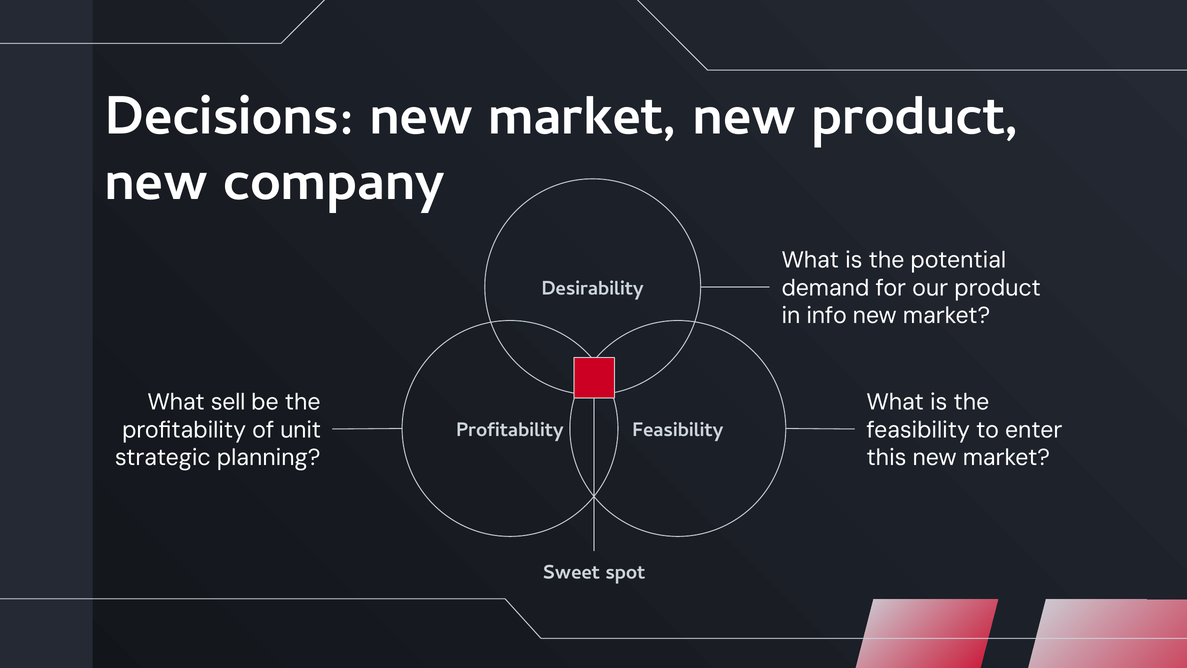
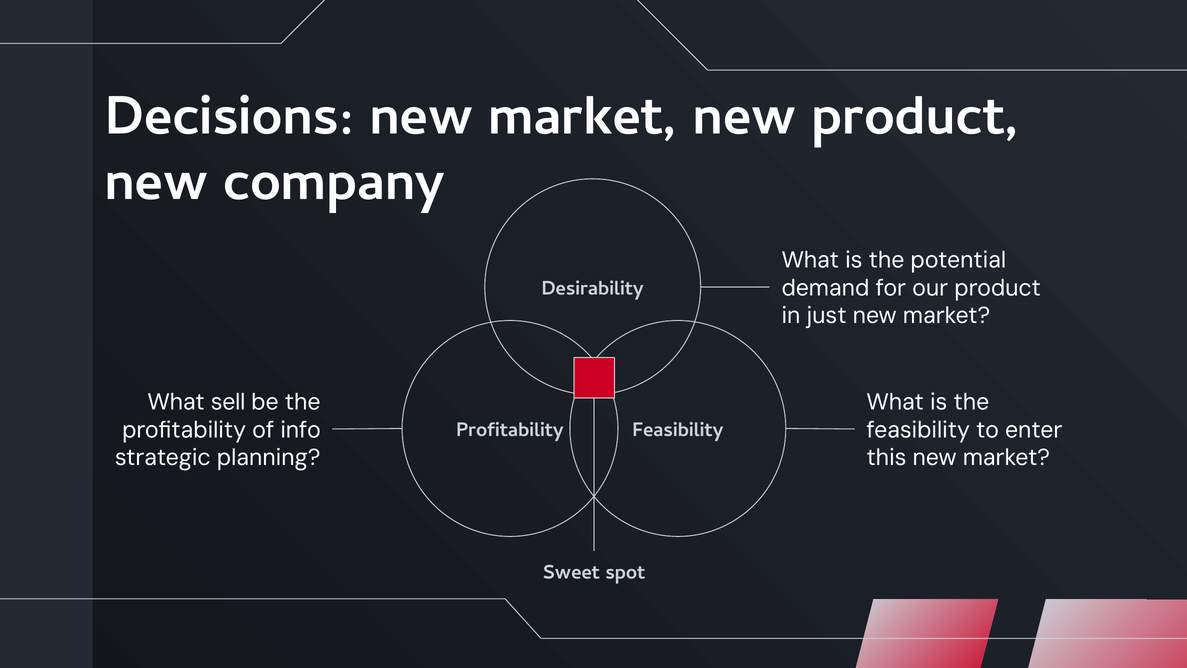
info: info -> just (827, 315)
unit: unit -> info (301, 430)
